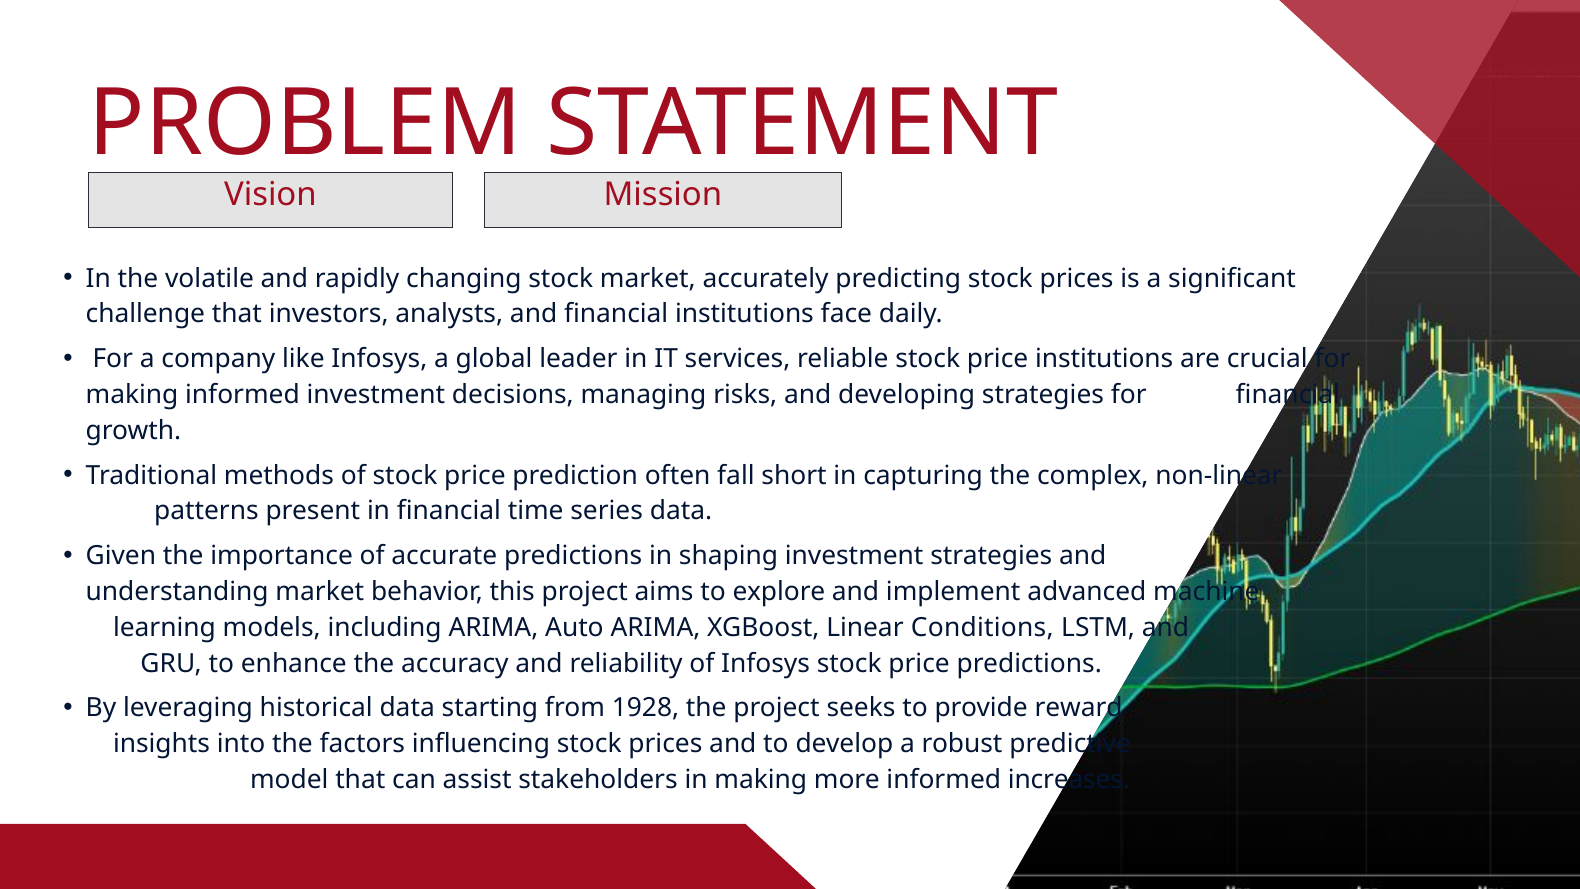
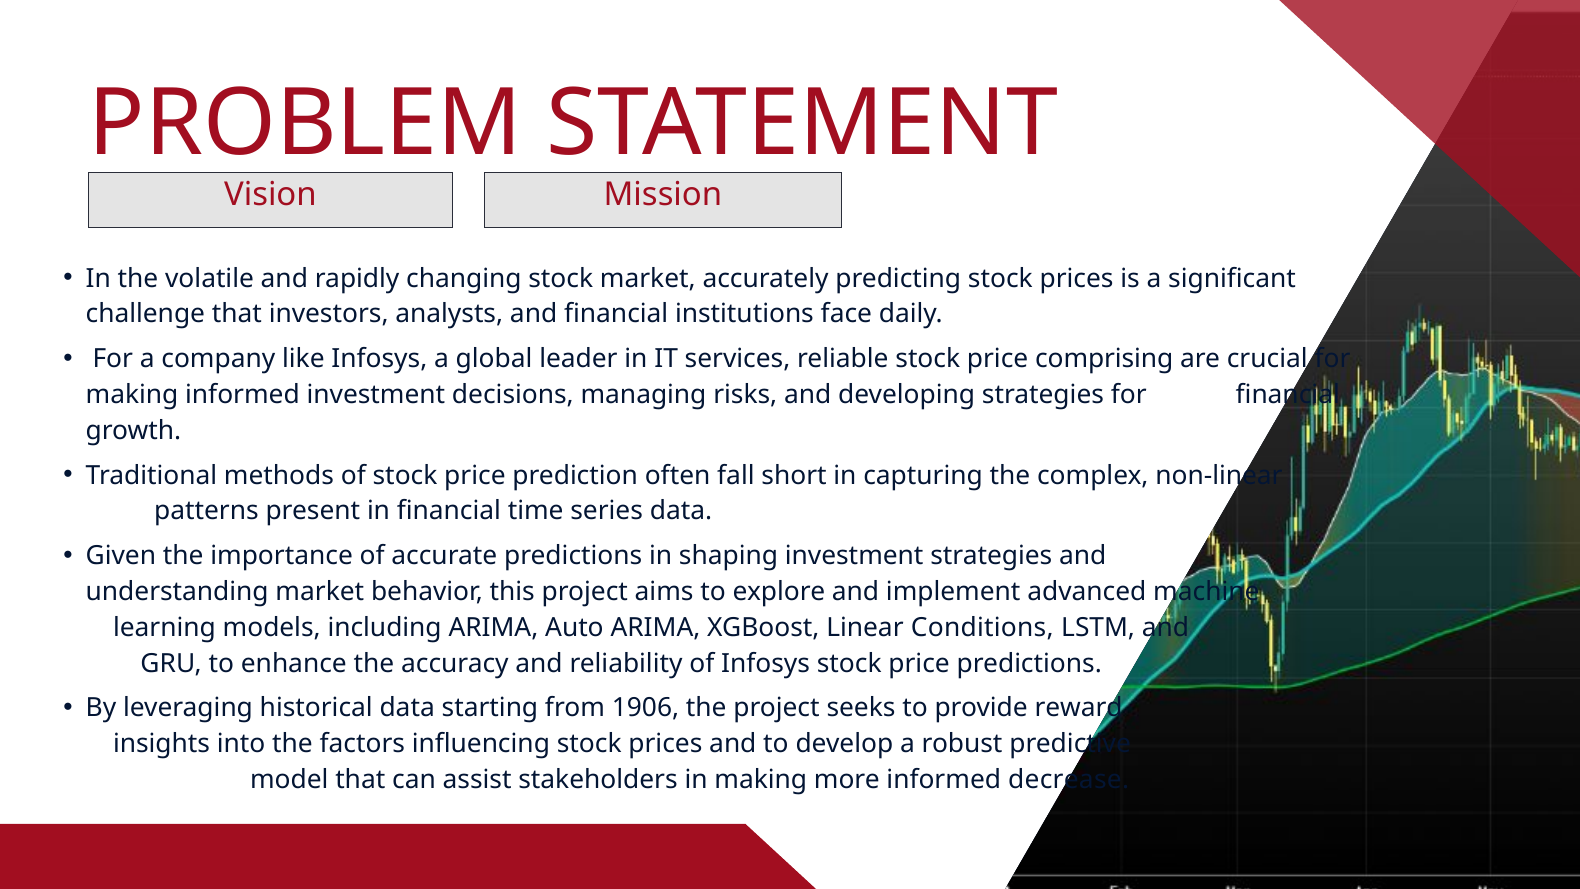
price institutions: institutions -> comprising (1104, 359)
1928: 1928 -> 1906 (645, 708)
increases: increases -> decrease (1069, 780)
